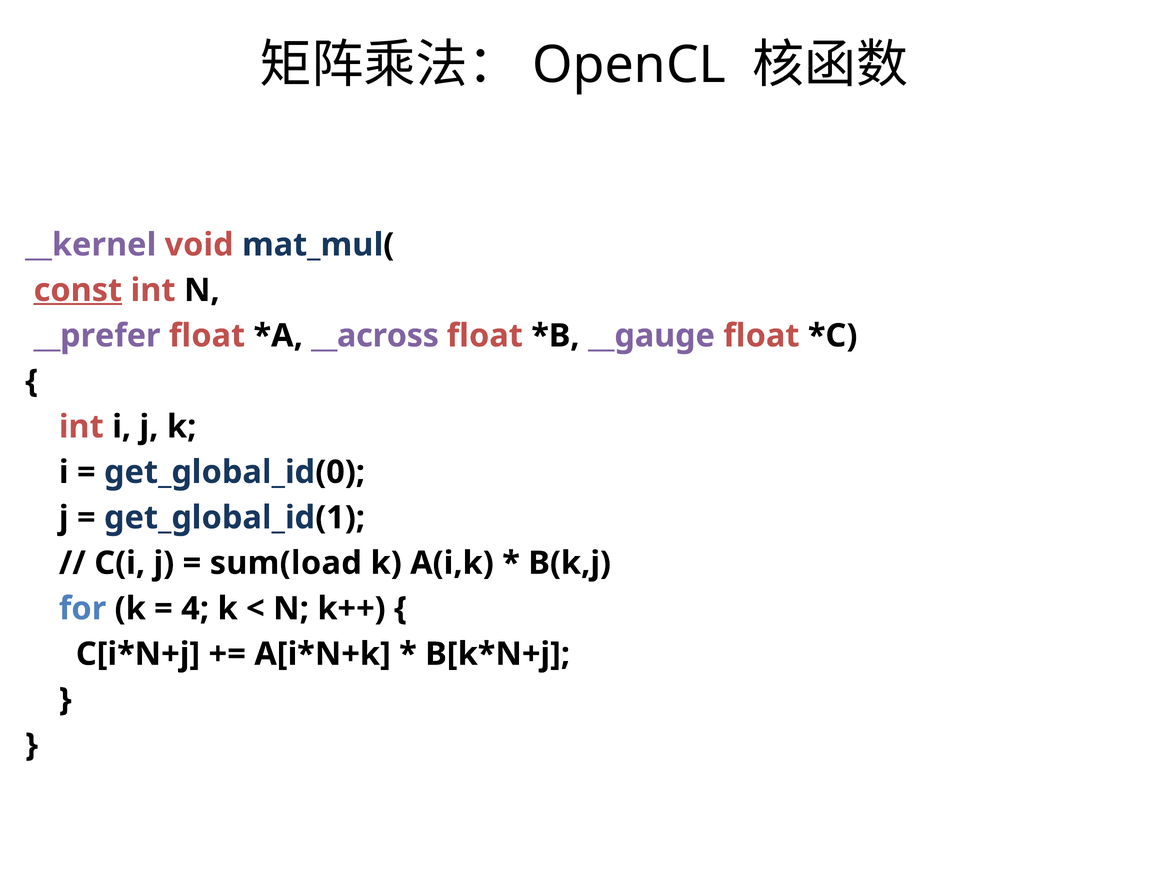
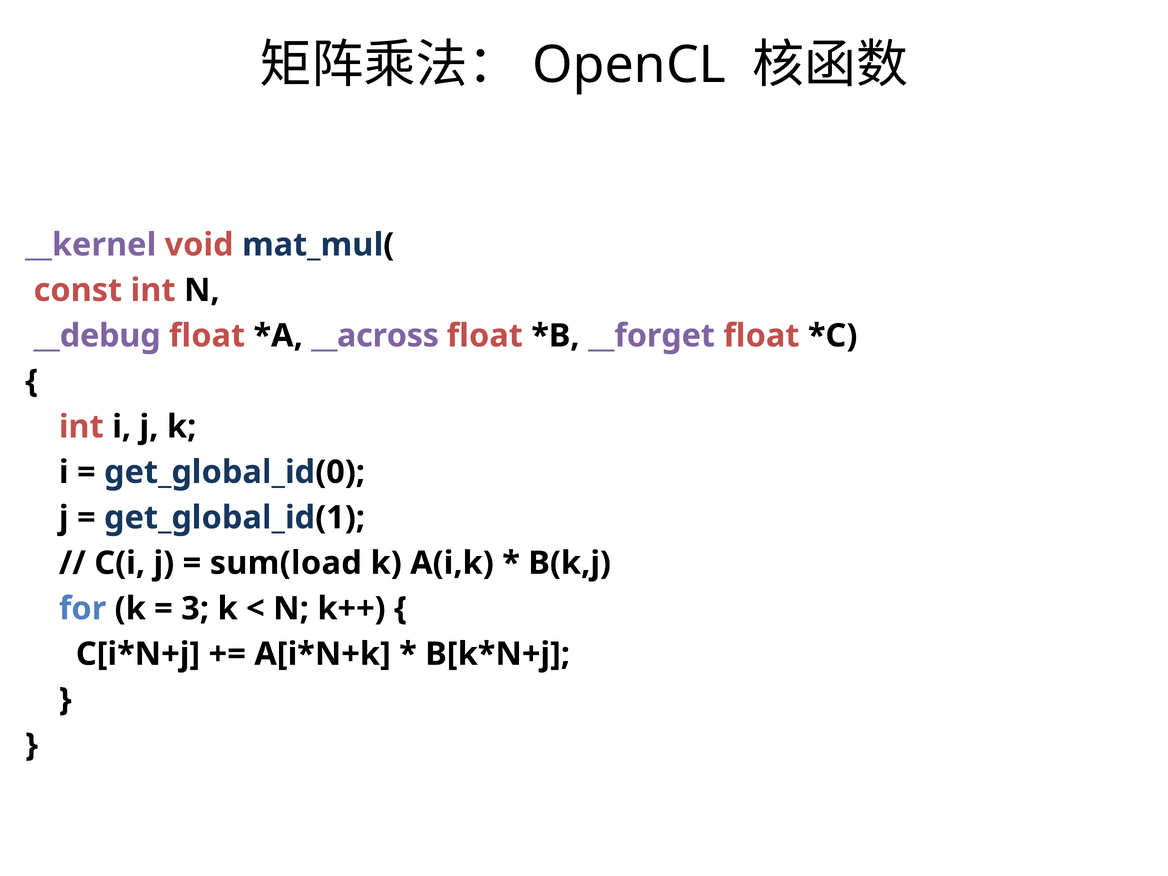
const underline: present -> none (78, 290)
__prefer: __prefer -> __debug (97, 336)
__gauge: __gauge -> __forget (651, 336)
4: 4 -> 3 (195, 609)
